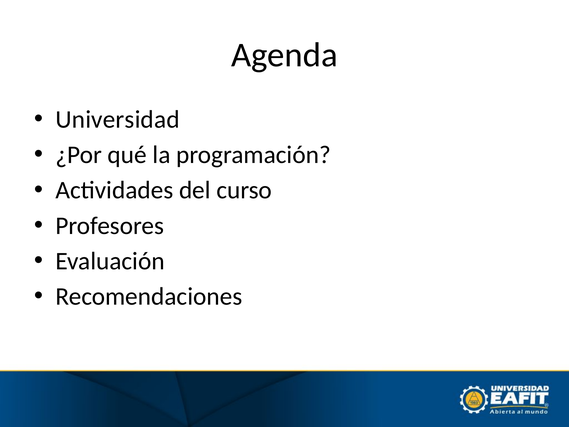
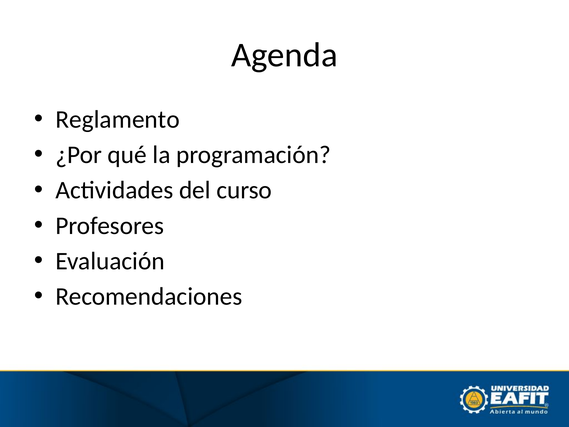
Universidad: Universidad -> Reglamento (118, 119)
